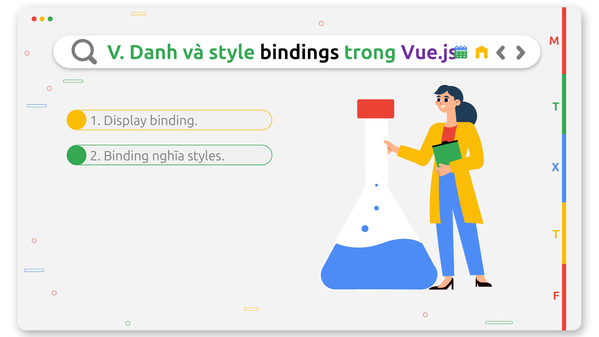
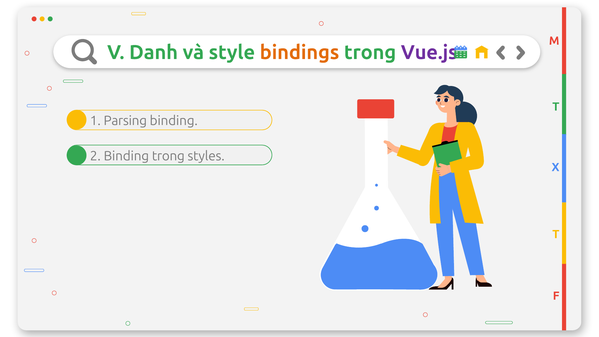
bindings colour: black -> orange (300, 52)
Display: Display -> Parsing (125, 121)
Binding nghĩa: nghĩa -> trong (168, 156)
